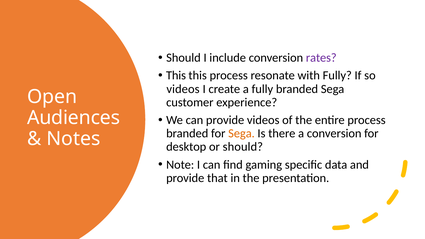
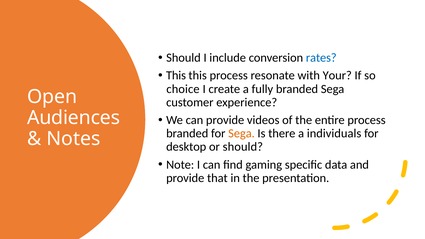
rates colour: purple -> blue (321, 58)
with Fully: Fully -> Your (337, 76)
videos: videos -> choice (183, 89)
a conversion: conversion -> individuals (334, 133)
